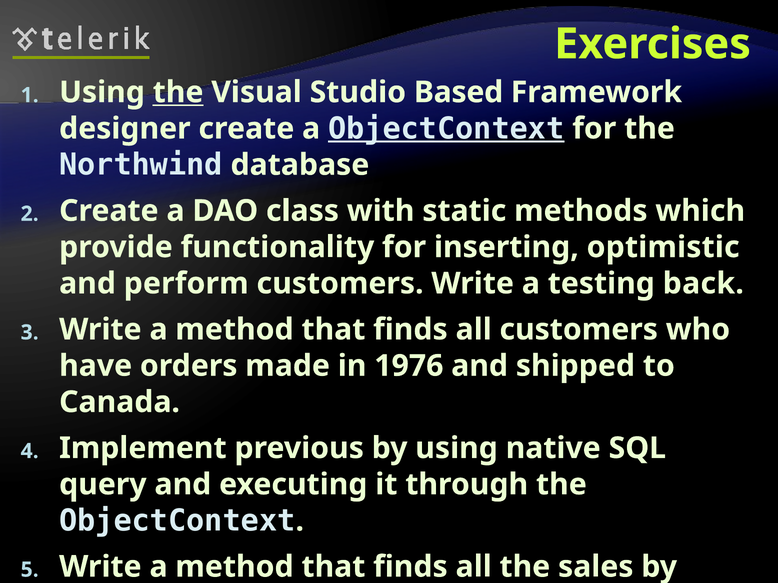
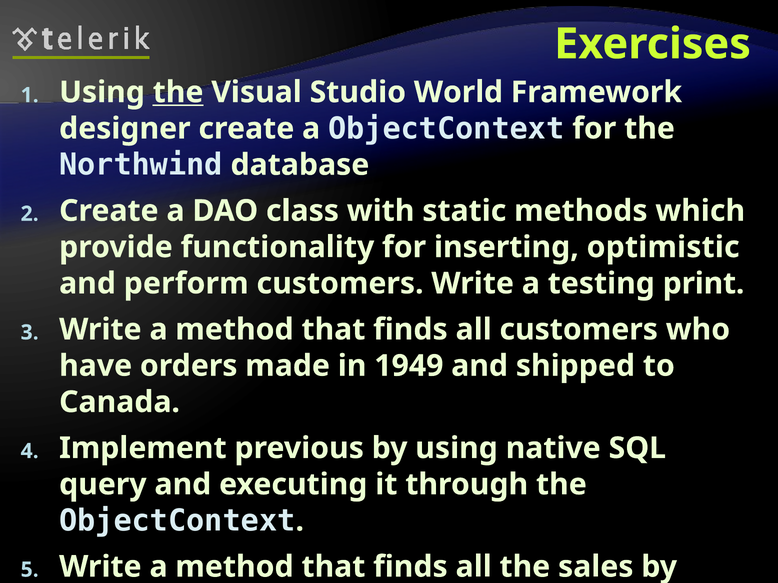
Based: Based -> World (458, 92)
ObjectContext underline: present -> none (446, 129)
back: back -> print (704, 284)
1976: 1976 -> 1949 (409, 366)
